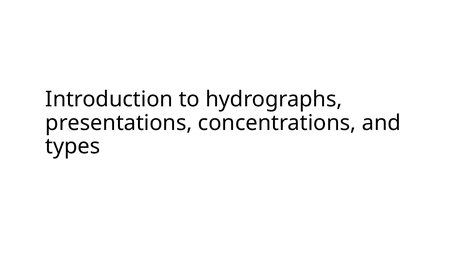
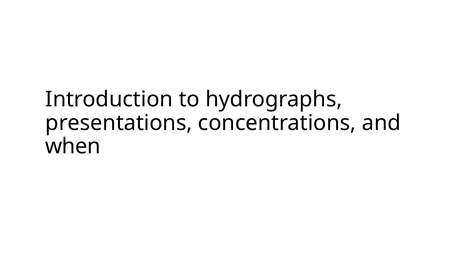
types: types -> when (73, 147)
